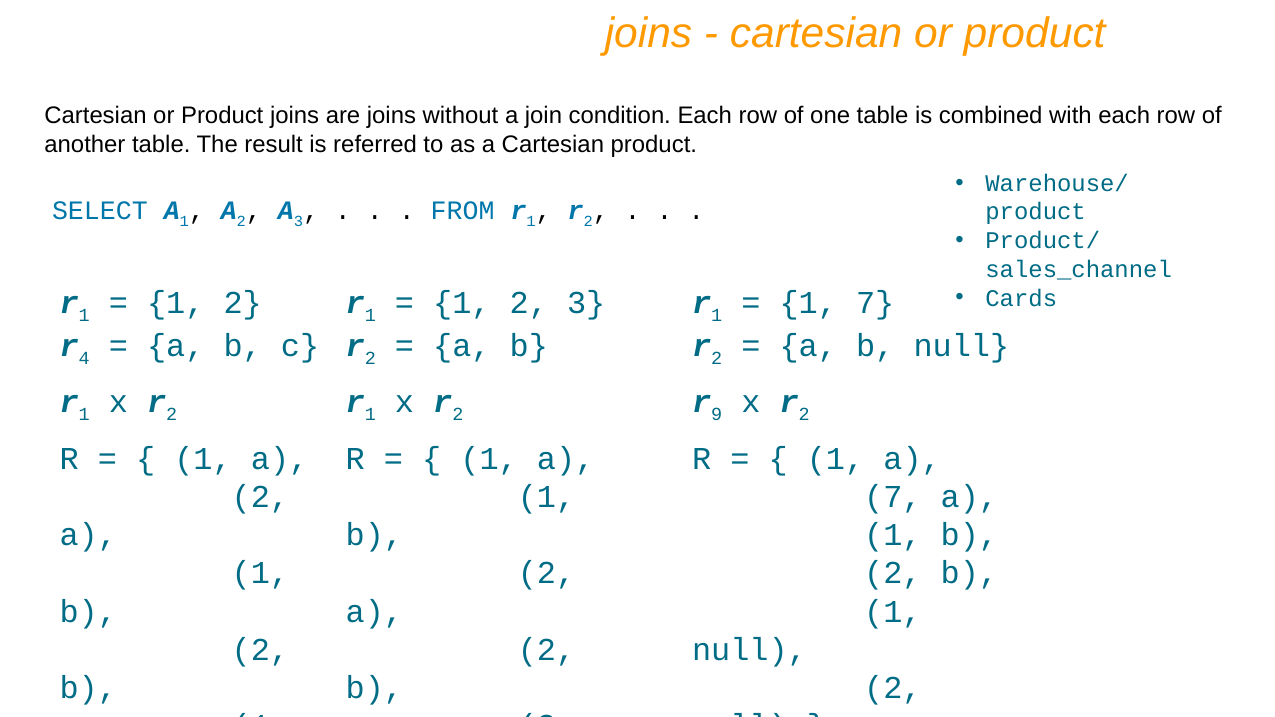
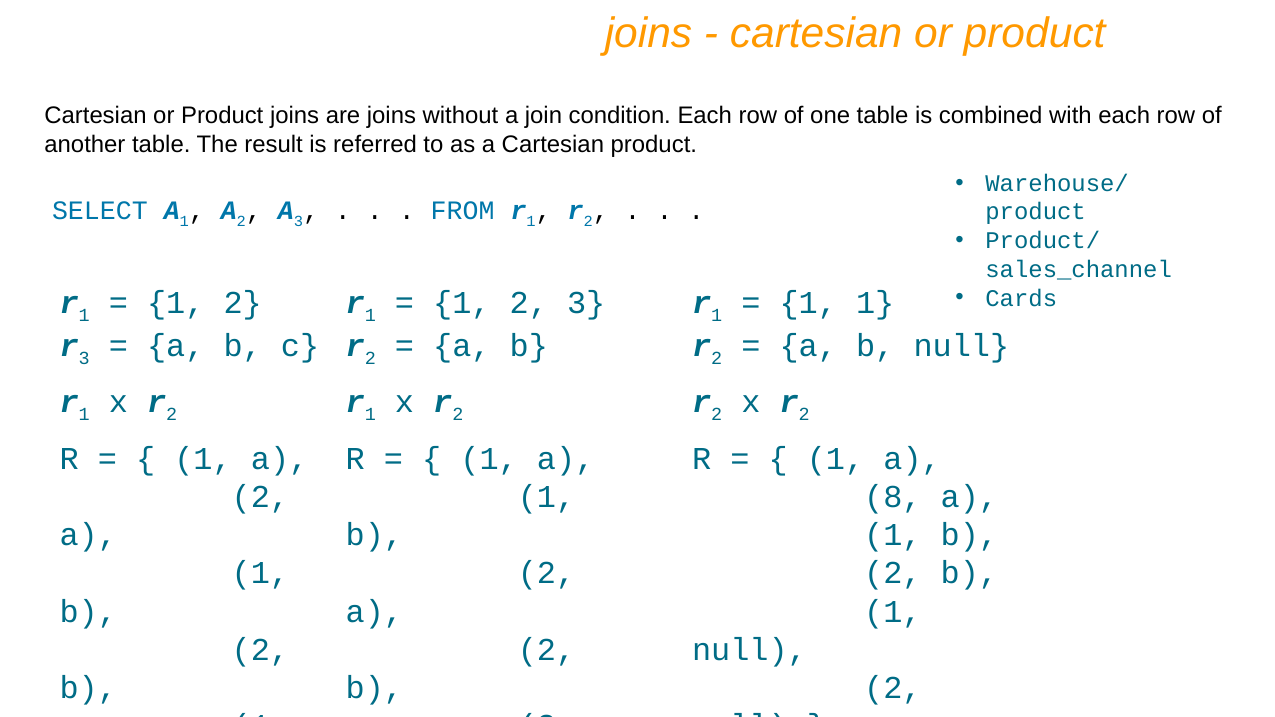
1 7: 7 -> 1 (875, 303)
r 4: 4 -> 3 (84, 359)
9: 9 -> 2 (717, 415)
7: 7 -> 8 (893, 497)
